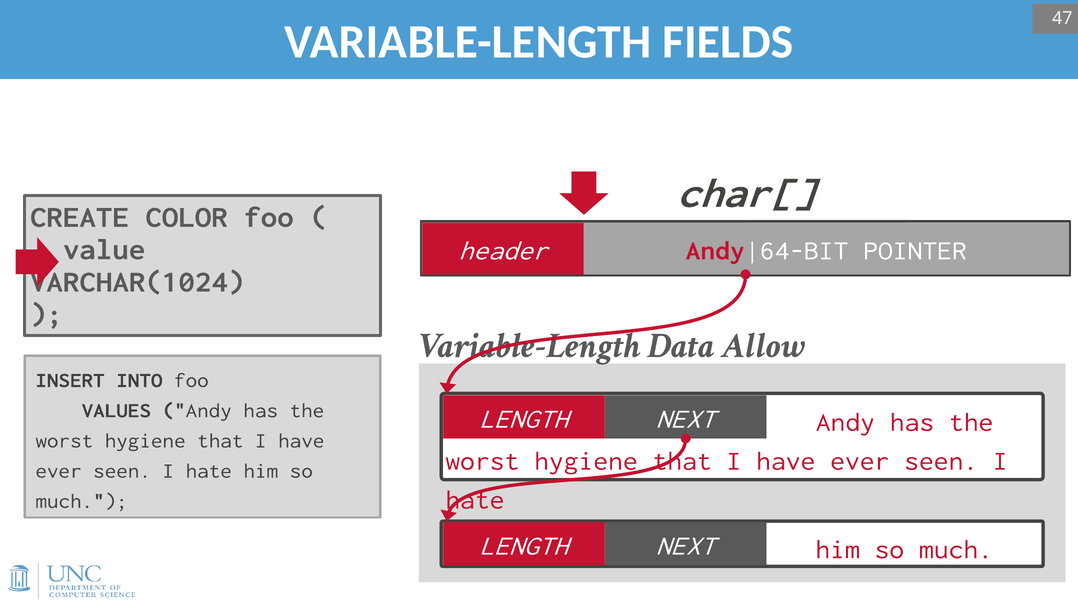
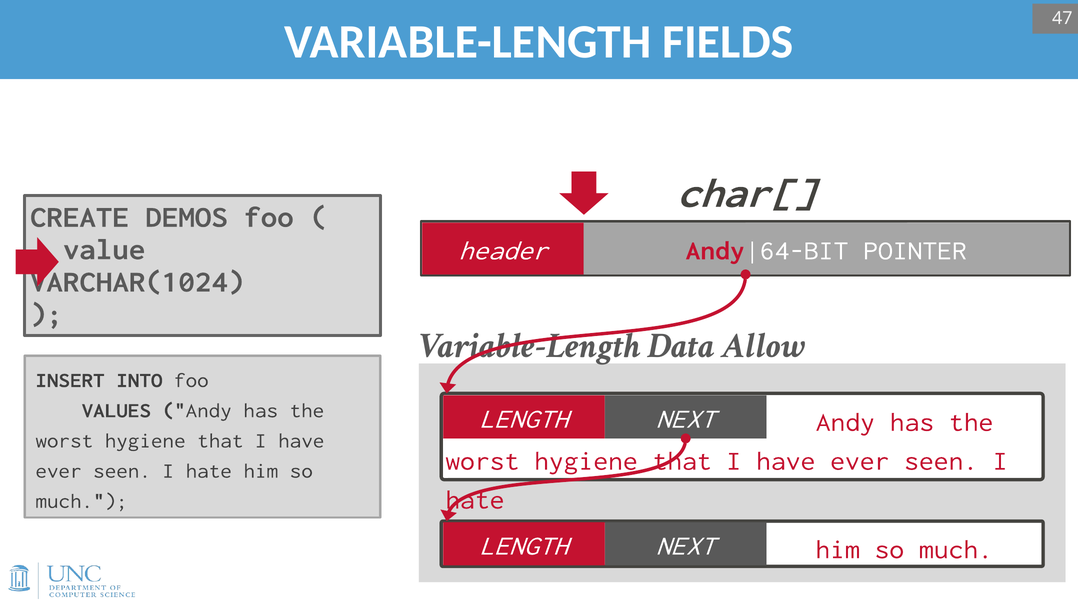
COLOR: COLOR -> DEMOS (187, 217)
